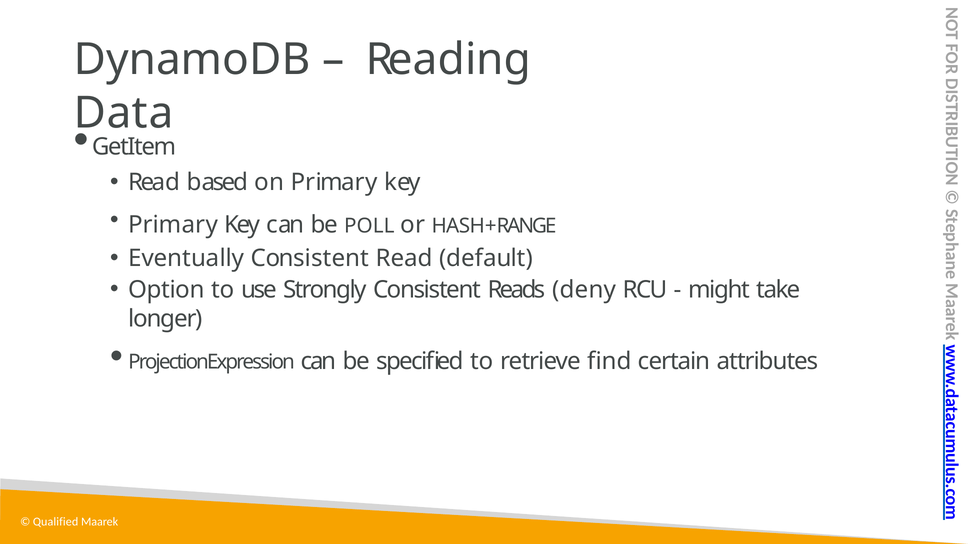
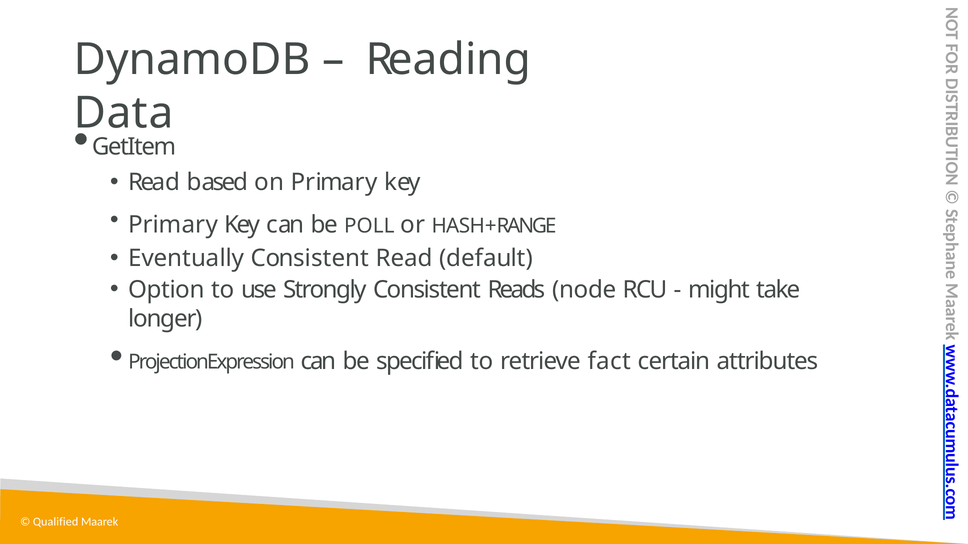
deny: deny -> node (584, 290)
find: find -> fact (609, 362)
